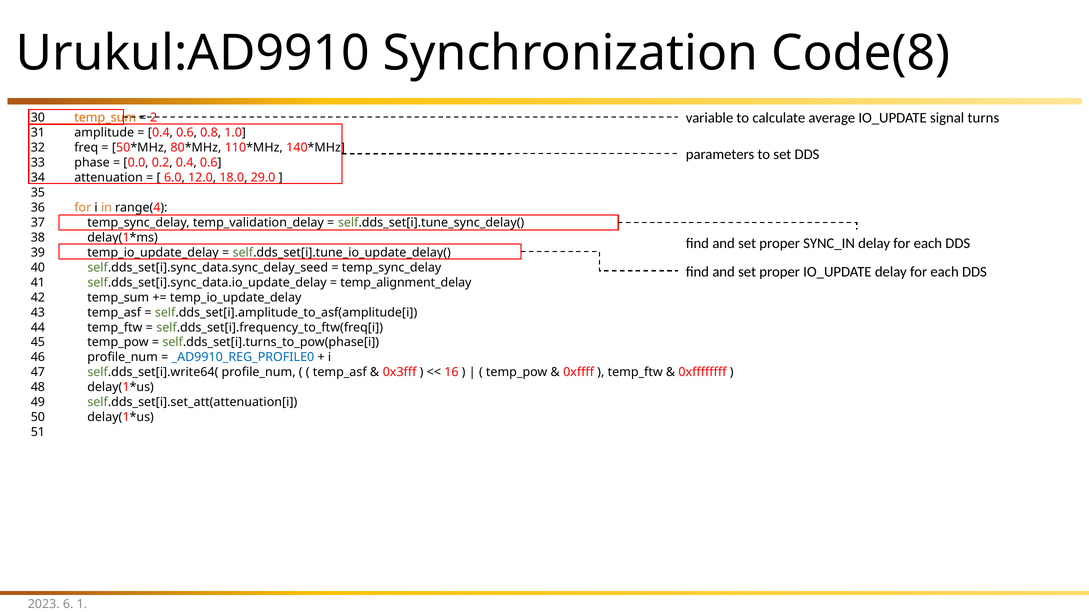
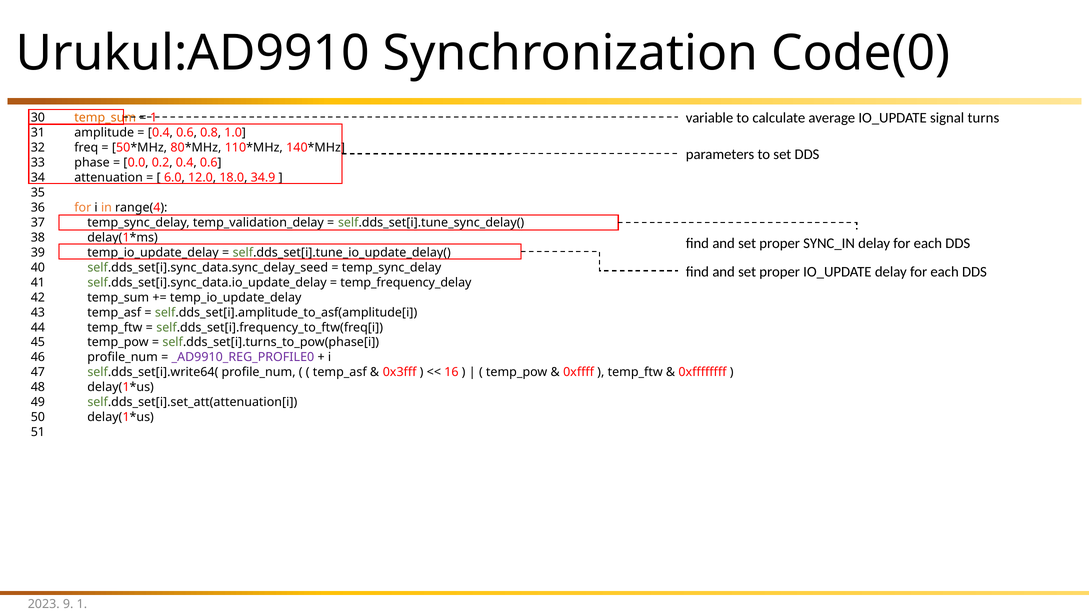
Code(8: Code(8 -> Code(0 (861, 54)
2: 2 -> 1 (154, 118)
29.0: 29.0 -> 34.9 (263, 178)
temp_alignment_delay: temp_alignment_delay -> temp_frequency_delay (406, 283)
_AD9910_REG_PROFILE0 colour: blue -> purple (243, 358)
6: 6 -> 9 (68, 605)
